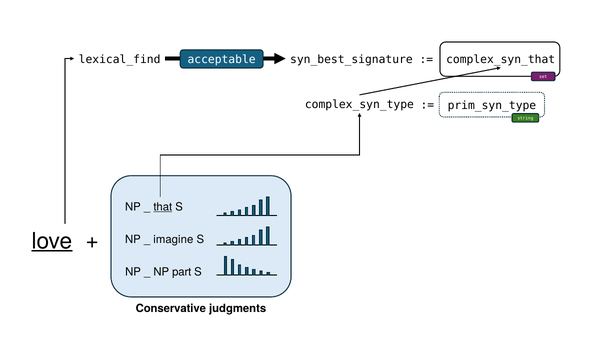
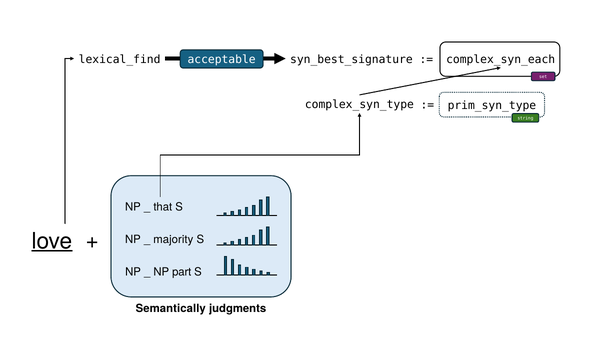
complex_syn_that: complex_syn_that -> complex_syn_each (501, 59)
that underline: present -> none (163, 207)
imagine: imagine -> majority (173, 239)
Conservative: Conservative -> Semantically (171, 308)
